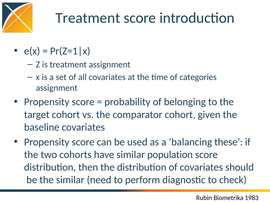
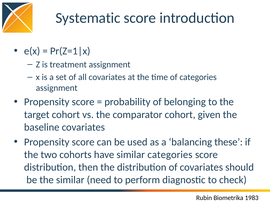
Treatment: Treatment -> Systematic (88, 18)
similar population: population -> categories (170, 154)
